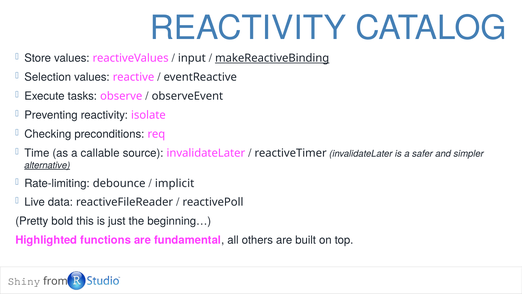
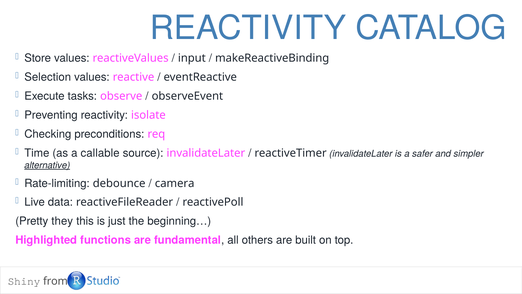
makeReactiveBinding underline: present -> none (272, 58)
implicit: implicit -> camera (175, 183)
bold: bold -> they (62, 221)
